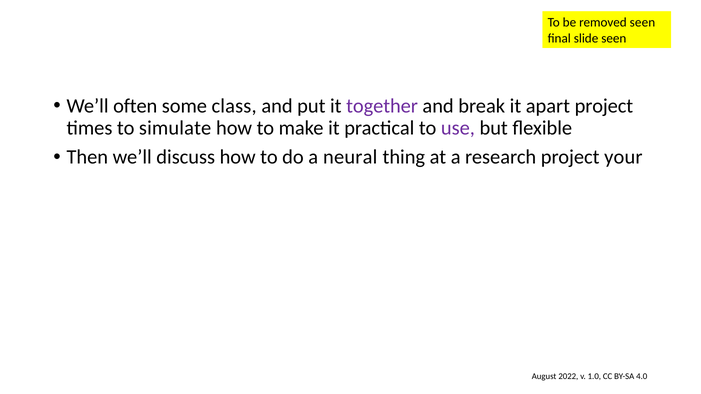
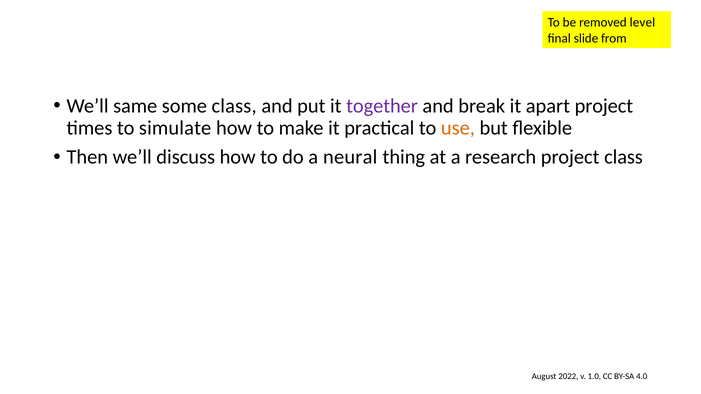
removed seen: seen -> level (642, 23)
slide seen: seen -> from (614, 38)
often: often -> same (135, 106)
use colour: purple -> orange (458, 128)
project your: your -> class (624, 157)
